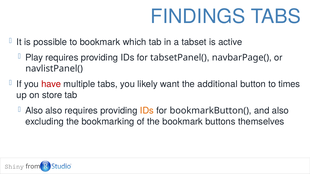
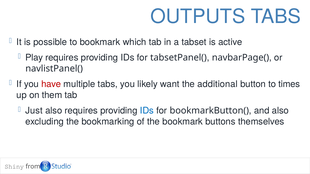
FINDINGS: FINDINGS -> OUTPUTS (198, 17)
store: store -> them (52, 95)
Also: Also -> Just (34, 111)
IDs colour: orange -> blue (147, 111)
